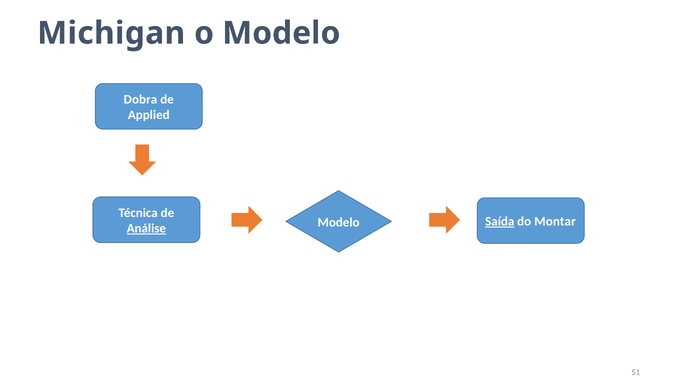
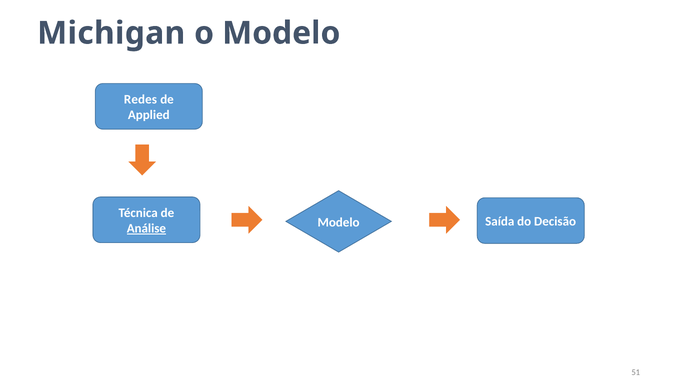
Dobra: Dobra -> Redes (140, 99)
Saída underline: present -> none (500, 221)
Montar: Montar -> Decisão (555, 221)
